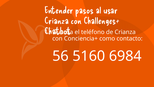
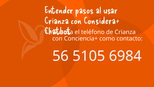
Challenges+: Challenges+ -> Considera+ (102, 21)
5160: 5160 -> 5105 (89, 56)
